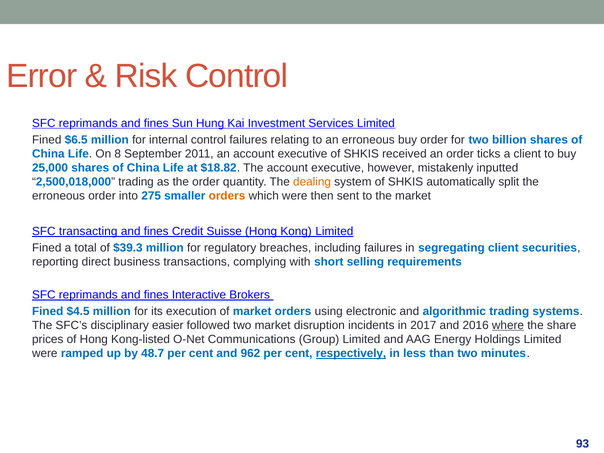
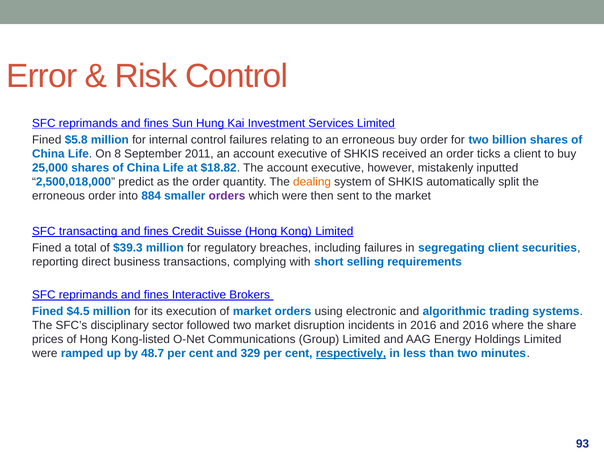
$6.5: $6.5 -> $5.8 (76, 140)
2,500,018,000 trading: trading -> predict (136, 182)
275: 275 -> 884 (151, 196)
orders colour: orange -> purple (227, 196)
easier: easier -> sector (168, 325)
in 2017: 2017 -> 2016 (423, 325)
where underline: present -> none (508, 325)
962: 962 -> 329 (250, 354)
